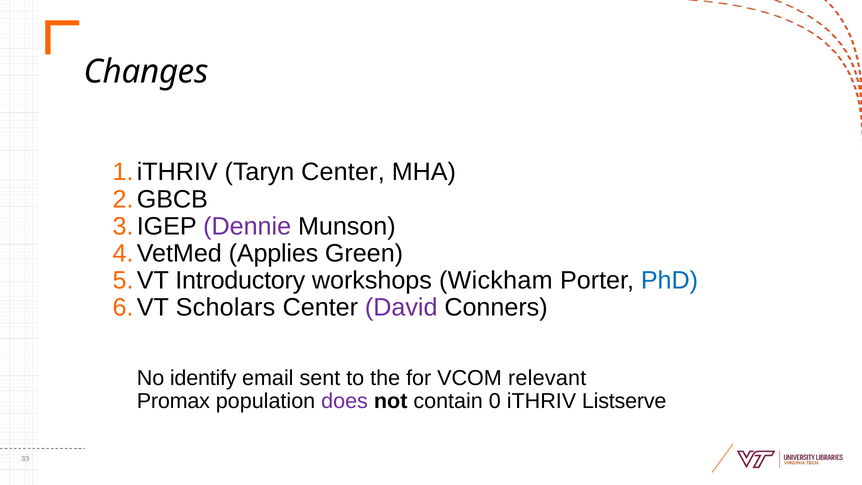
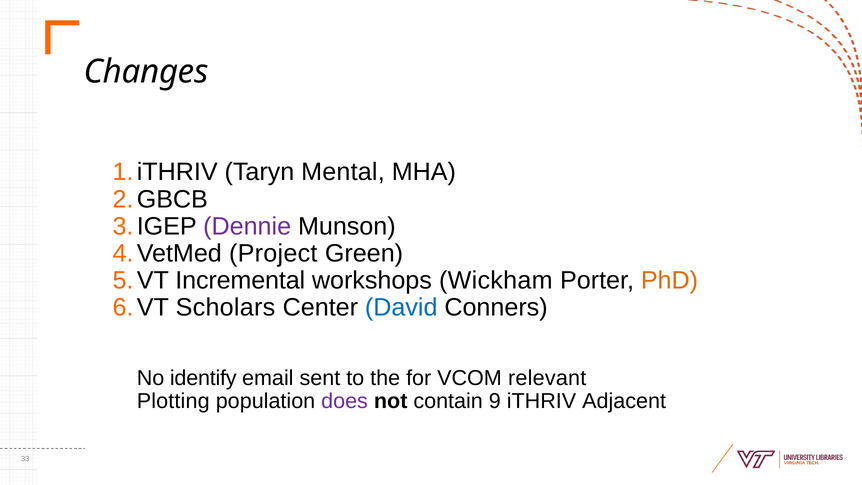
Taryn Center: Center -> Mental (343, 172)
Applies: Applies -> Project (273, 253)
Introductory: Introductory -> Incremental (240, 280)
PhD colour: blue -> orange (669, 280)
David colour: purple -> blue (401, 308)
Promax: Promax -> Plotting (173, 401)
0: 0 -> 9 (495, 401)
Listserve: Listserve -> Adjacent (624, 401)
